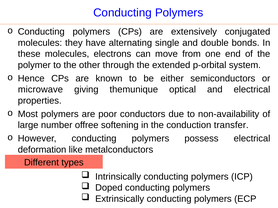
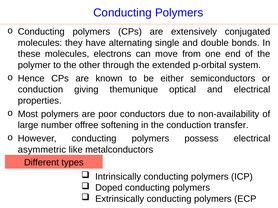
microwave: microwave -> conduction (40, 90)
deformation: deformation -> asymmetric (42, 150)
